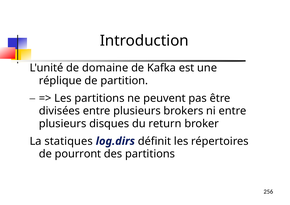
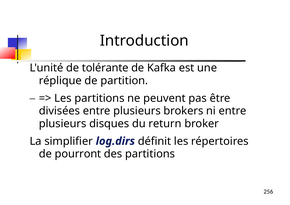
domaine: domaine -> tolérante (105, 68)
statiques: statiques -> simplifier (69, 141)
